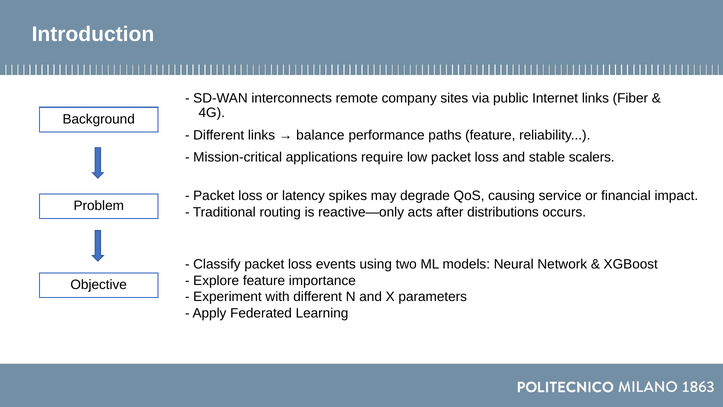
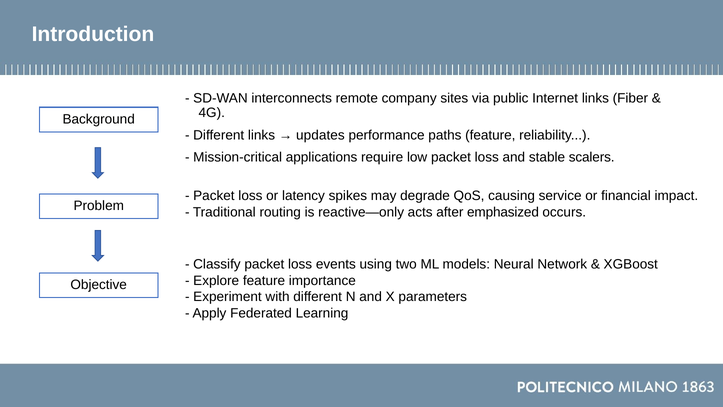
balance: balance -> updates (320, 135)
distributions: distributions -> emphasized (503, 212)
